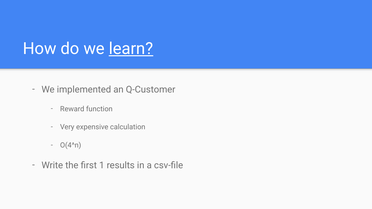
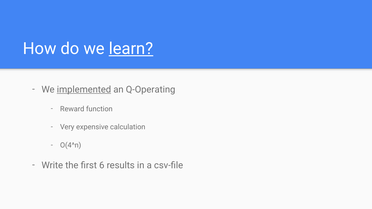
implemented underline: none -> present (84, 90)
Q-Customer: Q-Customer -> Q-Operating (151, 90)
1: 1 -> 6 (102, 165)
